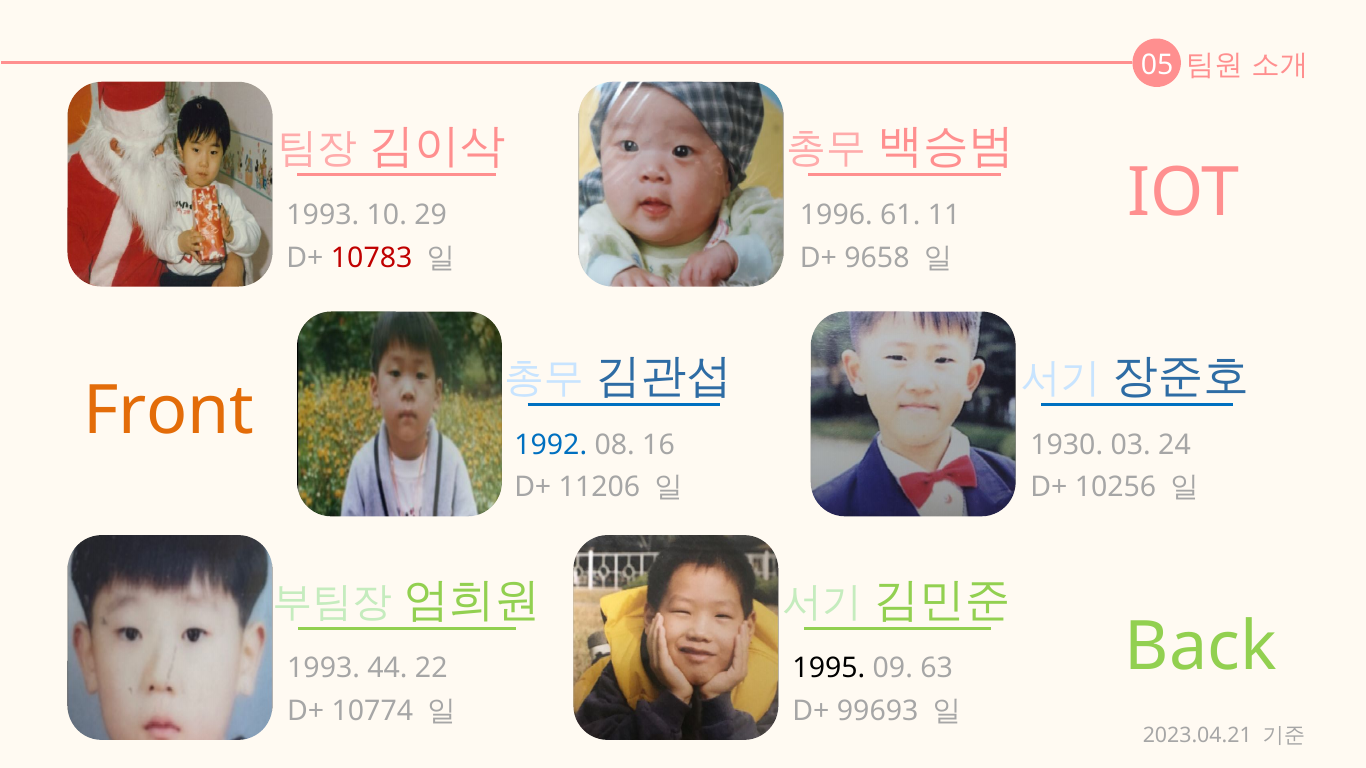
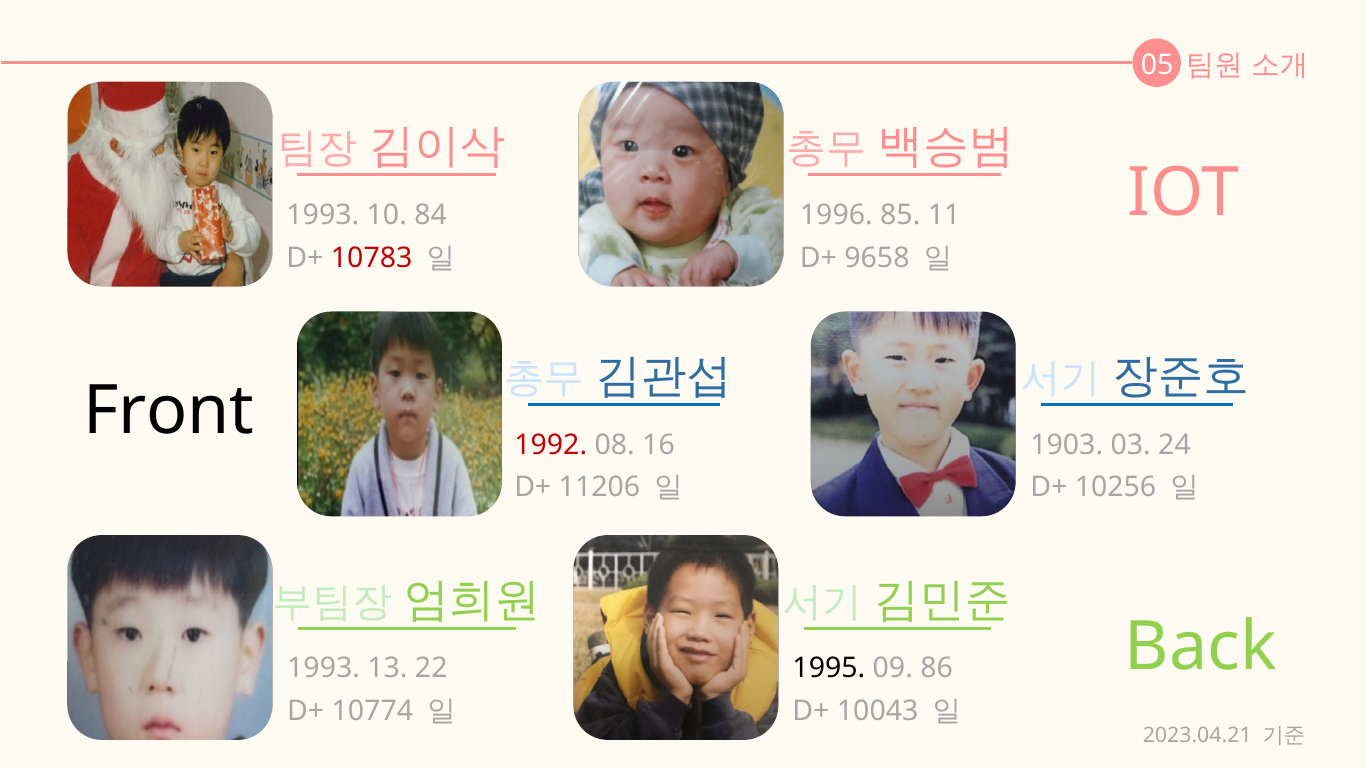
29: 29 -> 84 (431, 215)
61: 61 -> 85 (900, 215)
Front colour: orange -> black (168, 411)
1992 colour: blue -> red (551, 445)
1930: 1930 -> 1903 (1067, 445)
44: 44 -> 13 (387, 669)
63: 63 -> 86 (937, 669)
99693: 99693 -> 10043 (878, 711)
